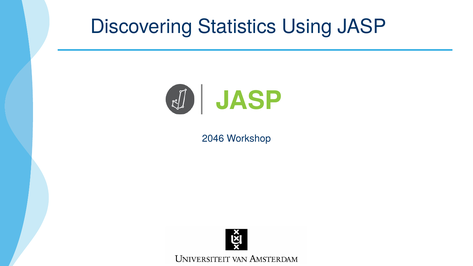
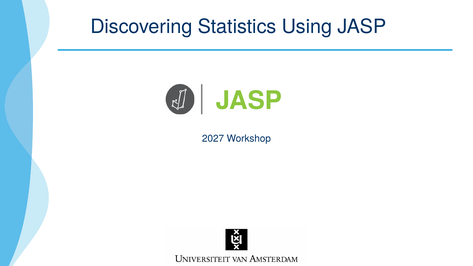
2046: 2046 -> 2027 (213, 139)
